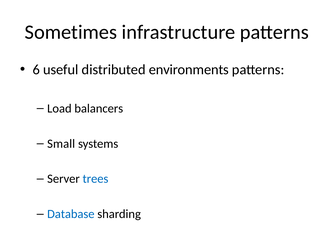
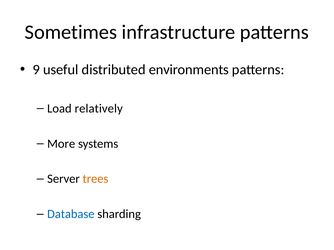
6: 6 -> 9 (36, 70)
balancers: balancers -> relatively (99, 109)
Small: Small -> More (61, 144)
trees colour: blue -> orange (95, 179)
